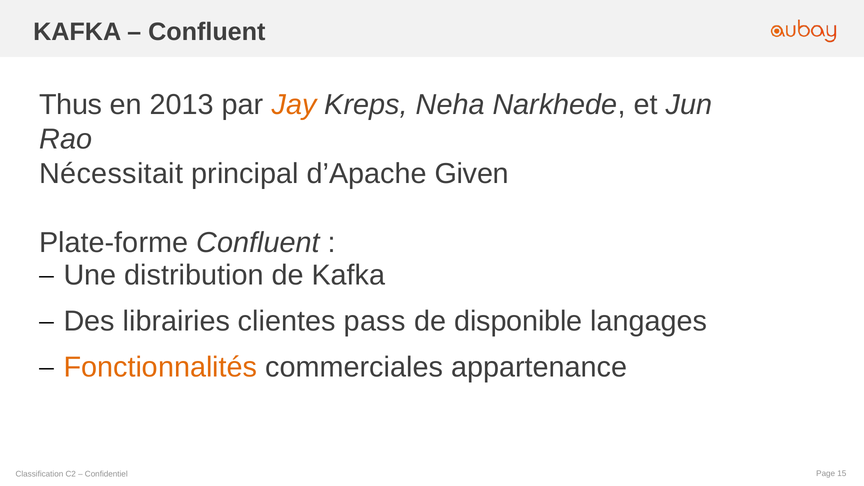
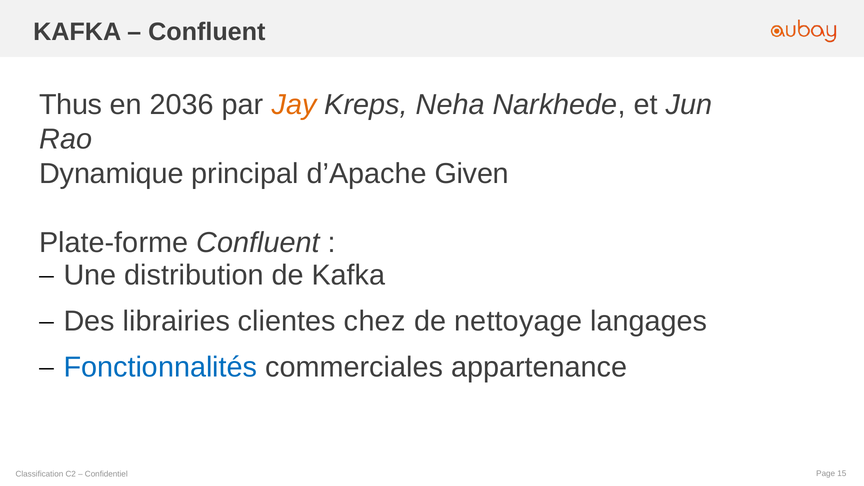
2013: 2013 -> 2036 (182, 105)
Nécessitait: Nécessitait -> Dynamique (111, 174)
pass: pass -> chez (375, 321)
disponible: disponible -> nettoyage (518, 321)
Fonctionnalités colour: orange -> blue (160, 367)
